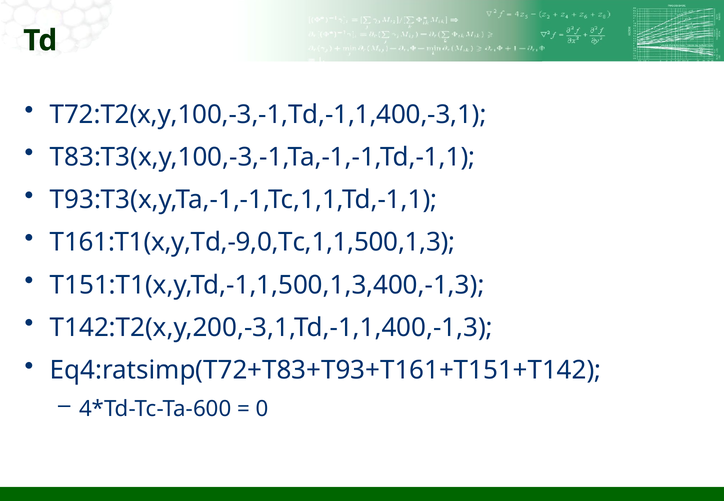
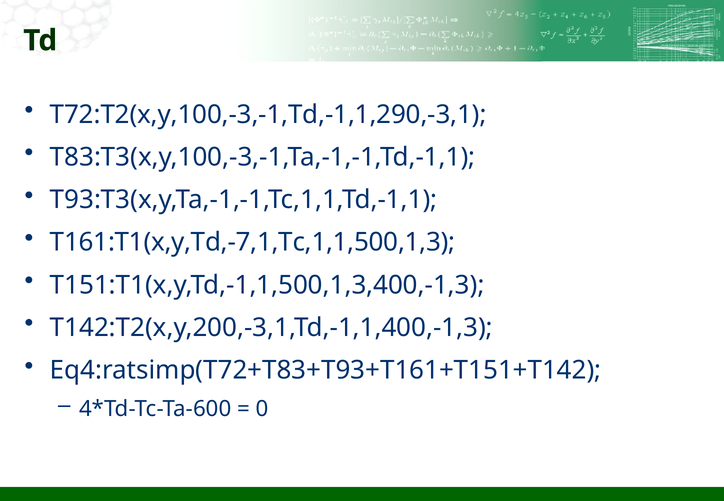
T72:T2(x,y,100,-3,-1,Td,-1,1,400,-3,1: T72:T2(x,y,100,-3,-1,Td,-1,1,400,-3,1 -> T72:T2(x,y,100,-3,-1,Td,-1,1,290,-3,1 (268, 114)
T161:T1(x,y,Td,-9,0,Tc,1,1,500,1,3: T161:T1(x,y,Td,-9,0,Tc,1,1,500,1,3 -> T161:T1(x,y,Td,-7,1,Tc,1,1,500,1,3 (253, 242)
